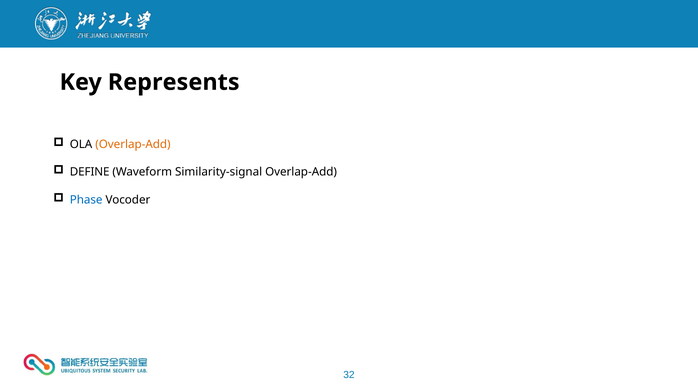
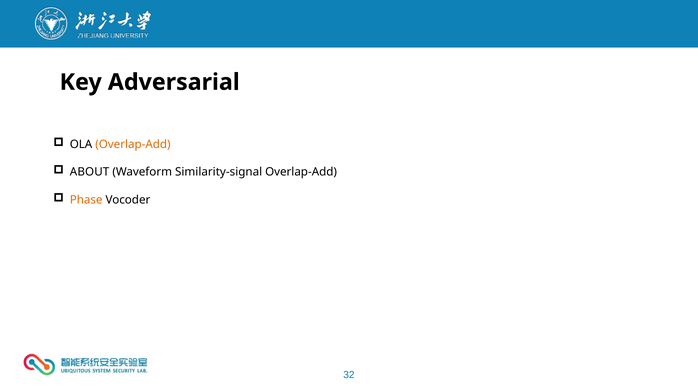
Represents: Represents -> Adversarial (174, 82)
DEFINE: DEFINE -> ABOUT (90, 172)
Phase colour: blue -> orange (86, 200)
